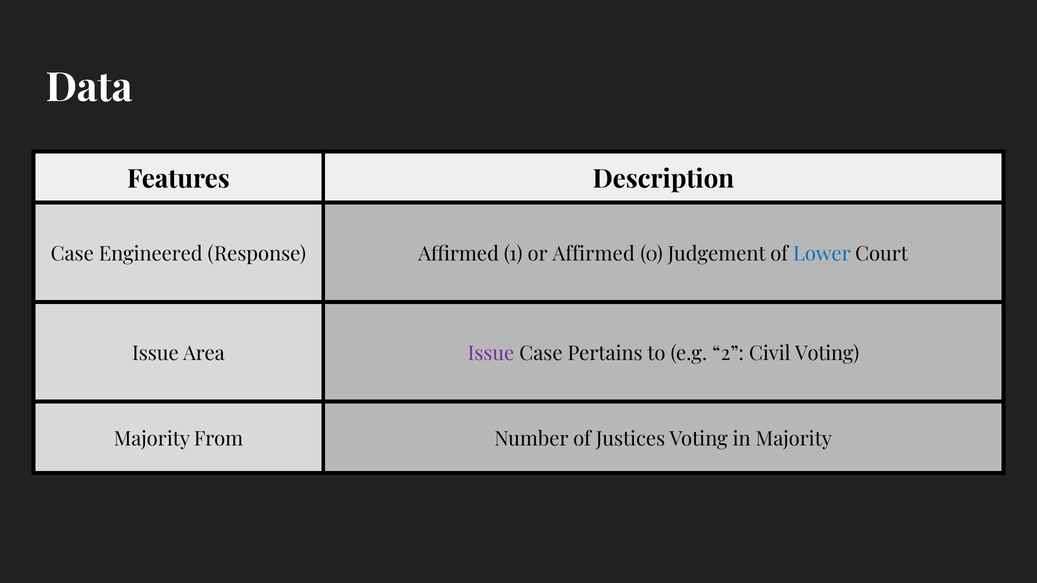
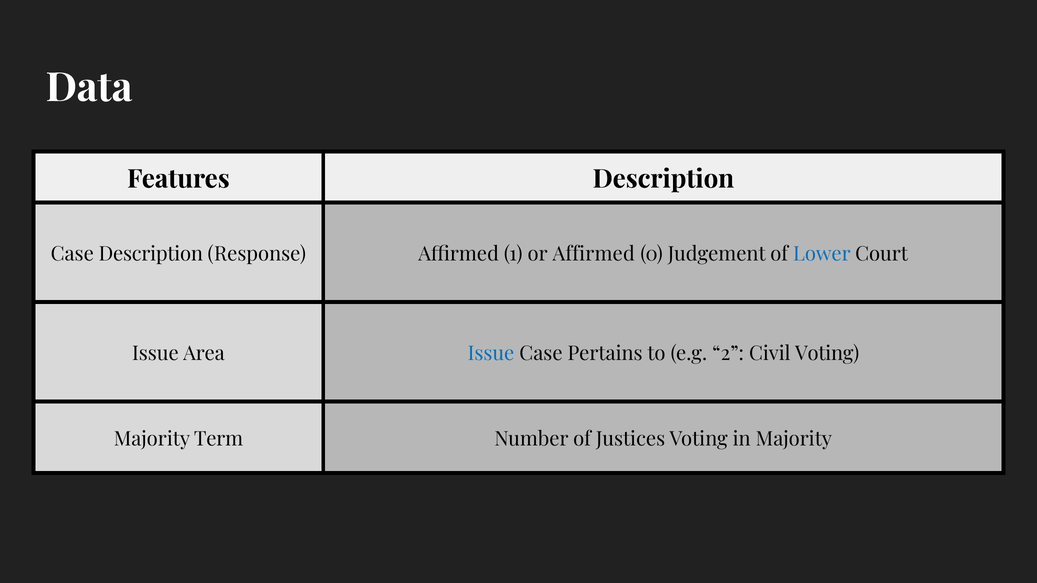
Case Engineered: Engineered -> Description (151, 254)
Issue colour: purple -> blue (491, 354)
From: From -> Term (218, 439)
